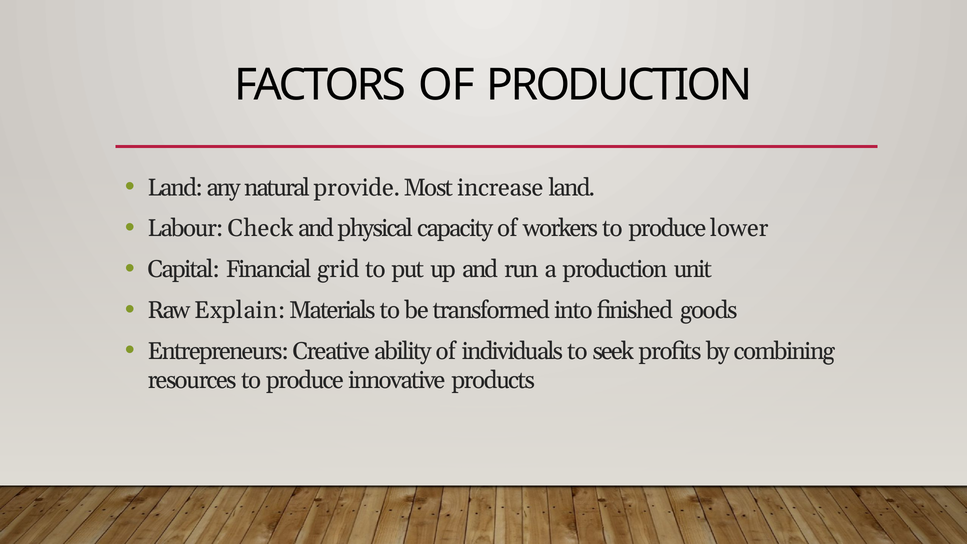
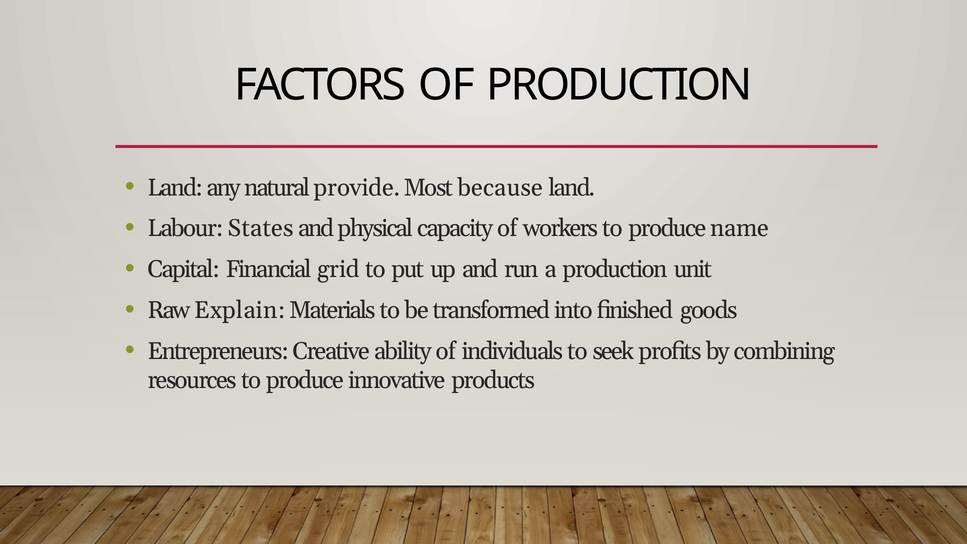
increase: increase -> because (500, 188)
Check: Check -> States (261, 228)
lower: lower -> name (740, 228)
